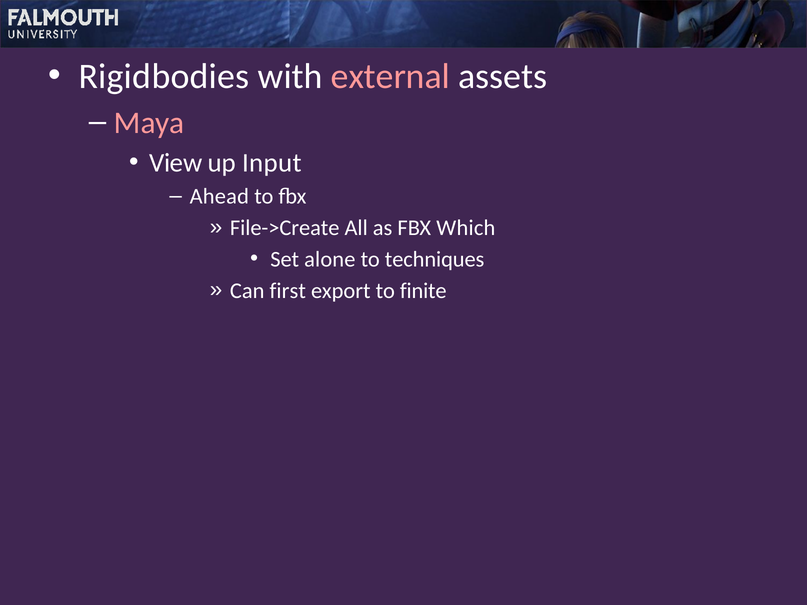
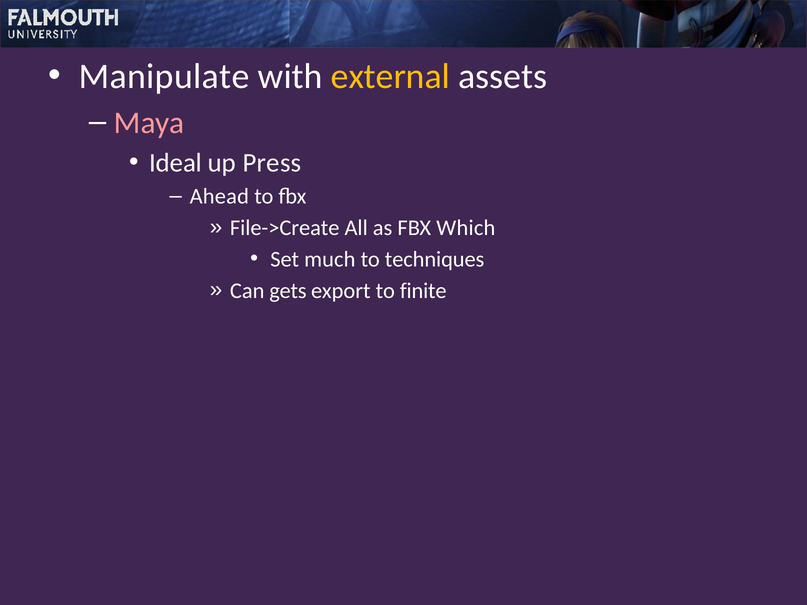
Rigidbodies: Rigidbodies -> Manipulate (164, 77)
external colour: pink -> yellow (390, 77)
View: View -> Ideal (176, 163)
Input: Input -> Press (272, 163)
alone: alone -> much (330, 259)
first: first -> gets (288, 291)
